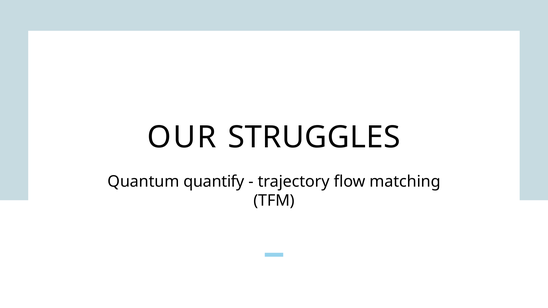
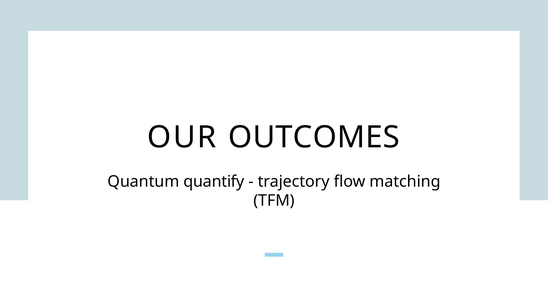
STRUGGLES: STRUGGLES -> OUTCOMES (314, 137)
